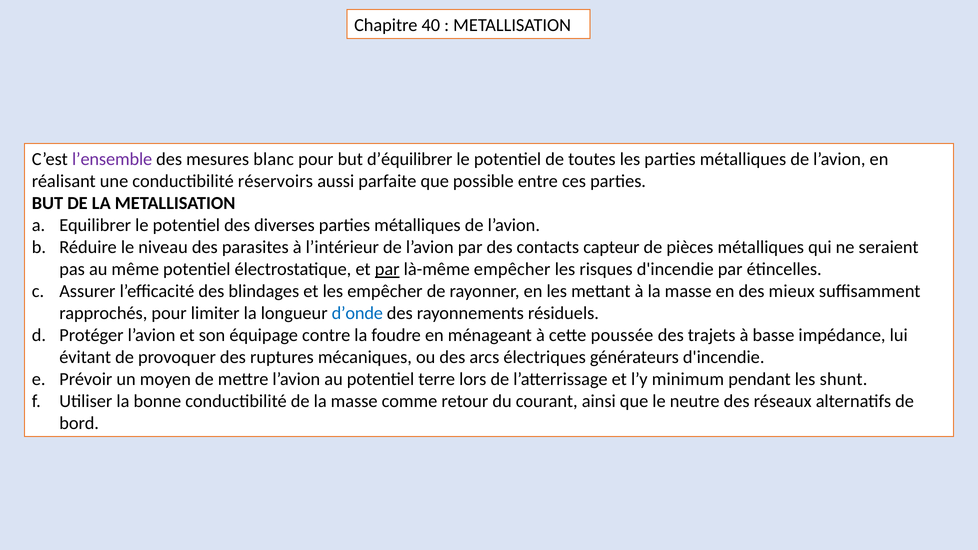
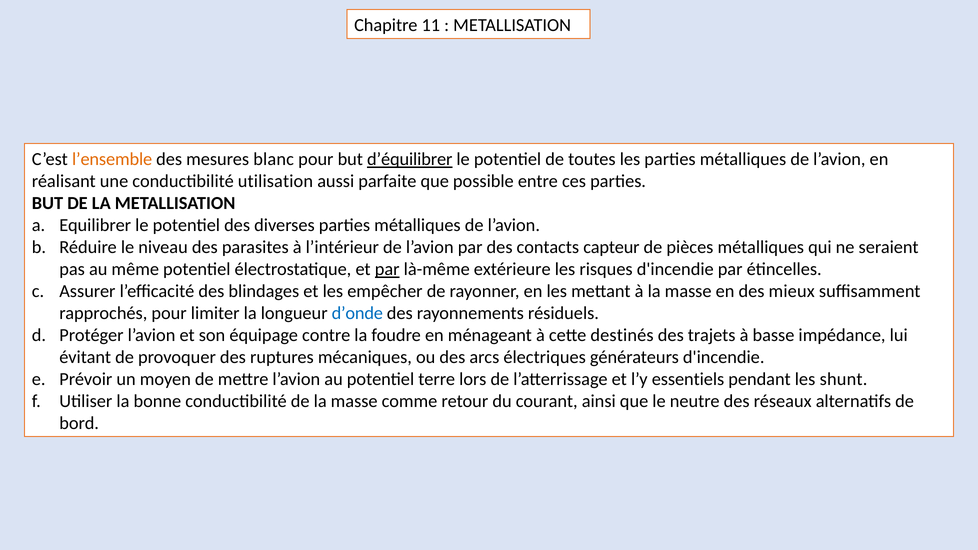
40: 40 -> 11 (431, 25)
l’ensemble colour: purple -> orange (112, 159)
d’équilibrer underline: none -> present (410, 159)
réservoirs: réservoirs -> utilisation (275, 181)
là-même empêcher: empêcher -> extérieure (512, 269)
poussée: poussée -> destinés (622, 335)
minimum: minimum -> essentiels (688, 379)
